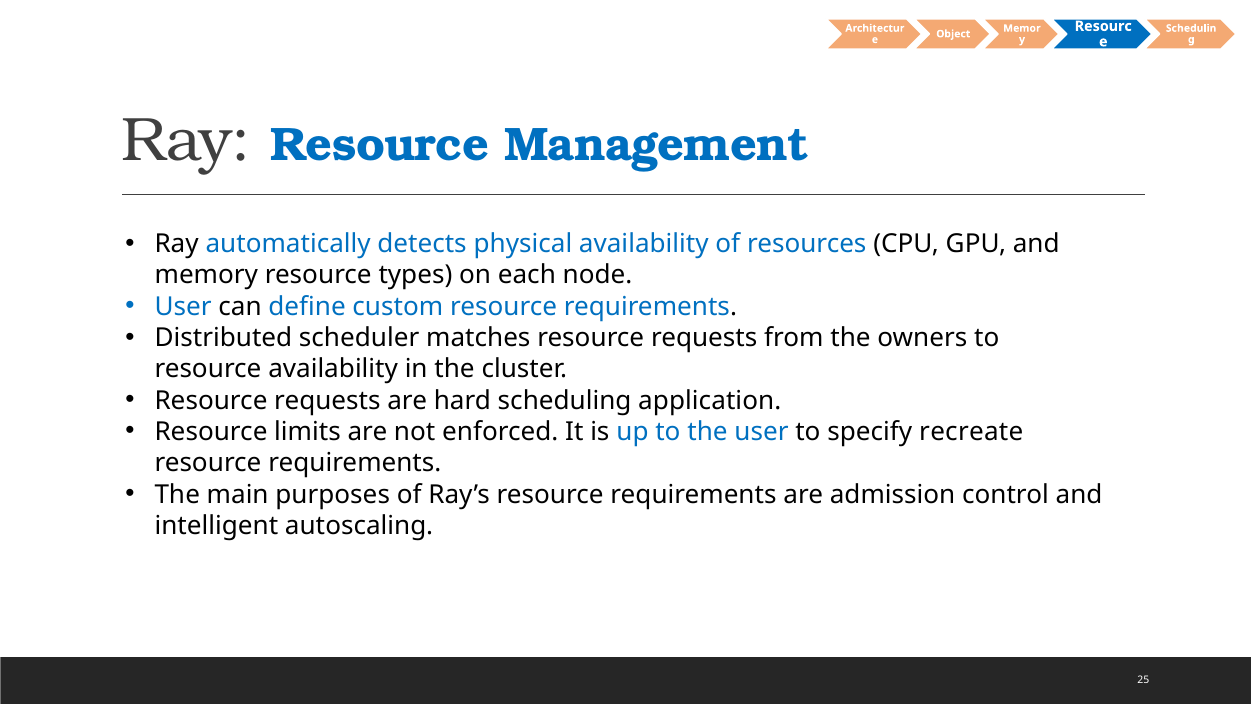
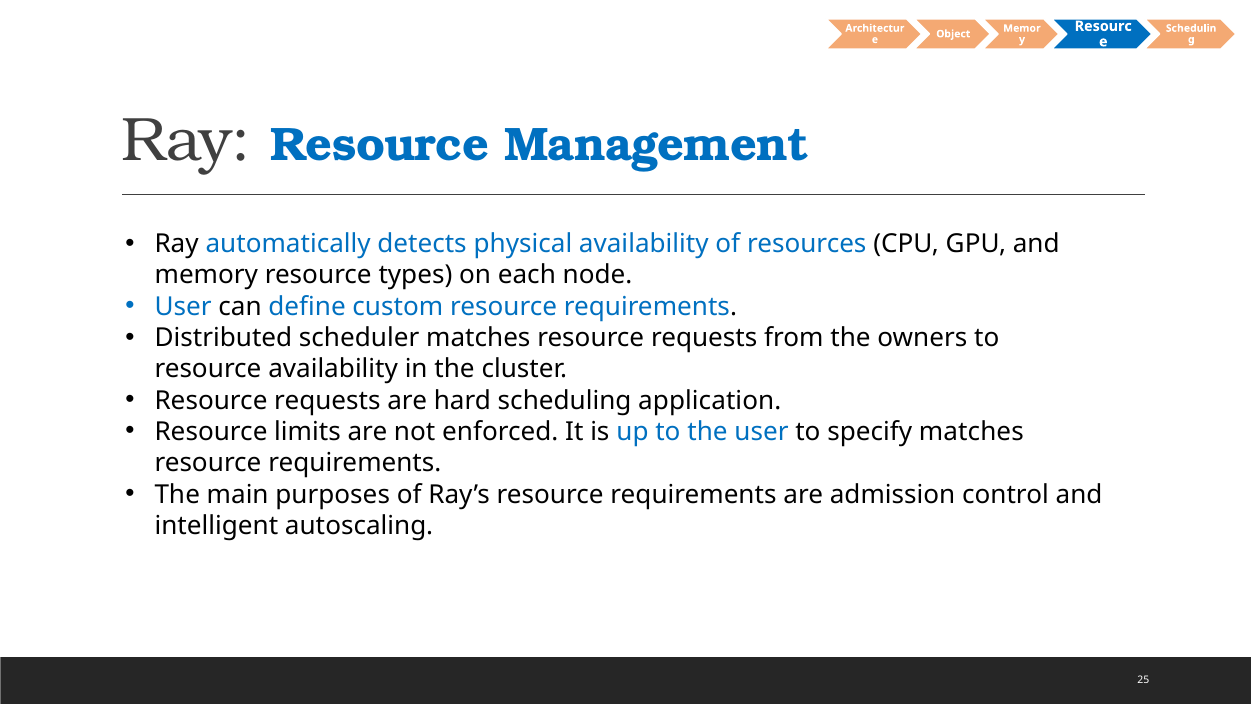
specify recreate: recreate -> matches (971, 432)
